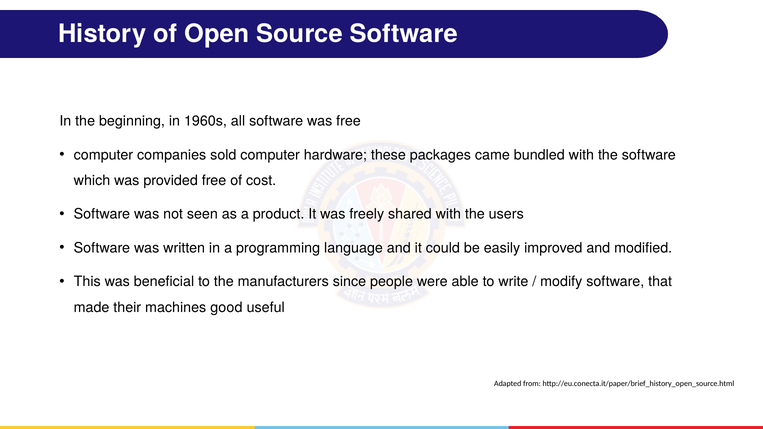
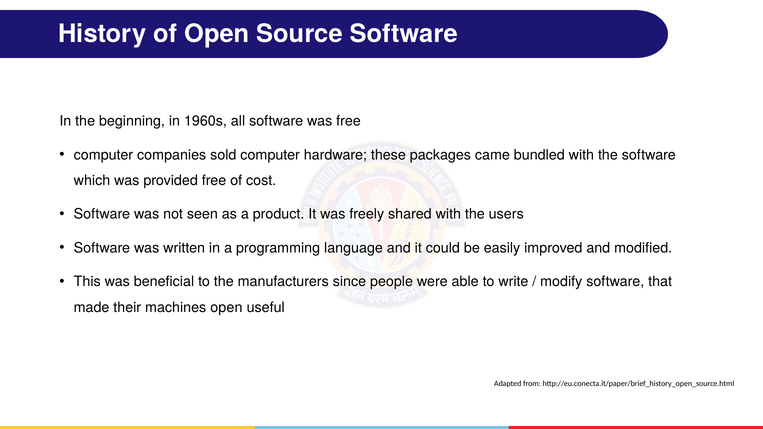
machines good: good -> open (226, 307)
